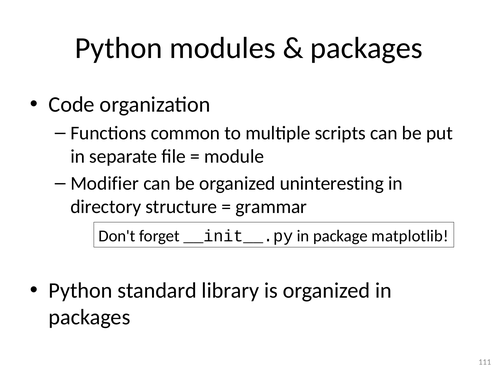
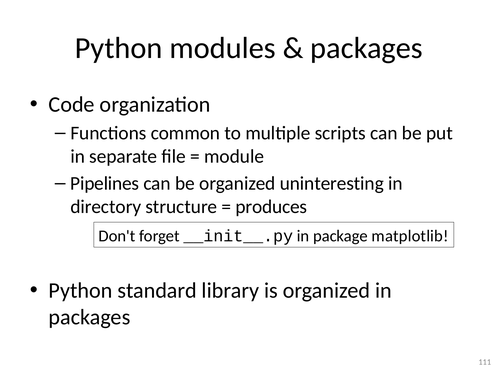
Modifier: Modifier -> Pipelines (105, 183)
grammar: grammar -> produces (271, 207)
